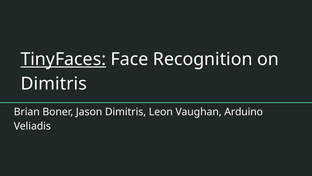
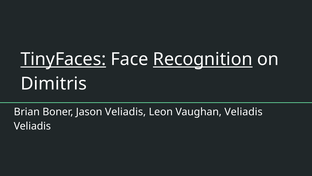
Recognition underline: none -> present (203, 59)
Jason Dimitris: Dimitris -> Veliadis (125, 112)
Vaughan Arduino: Arduino -> Veliadis (244, 112)
